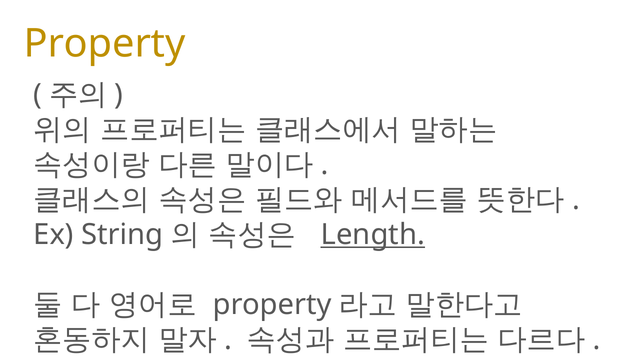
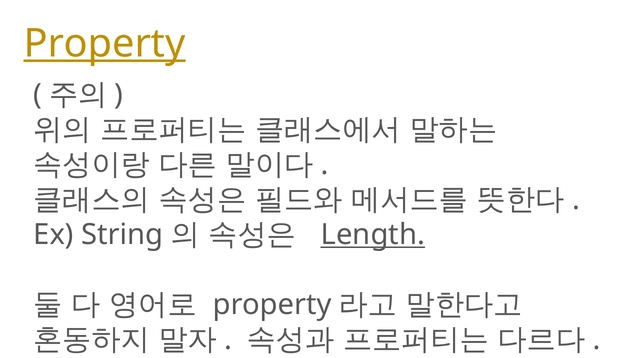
Property underline: none -> present (105, 44)
